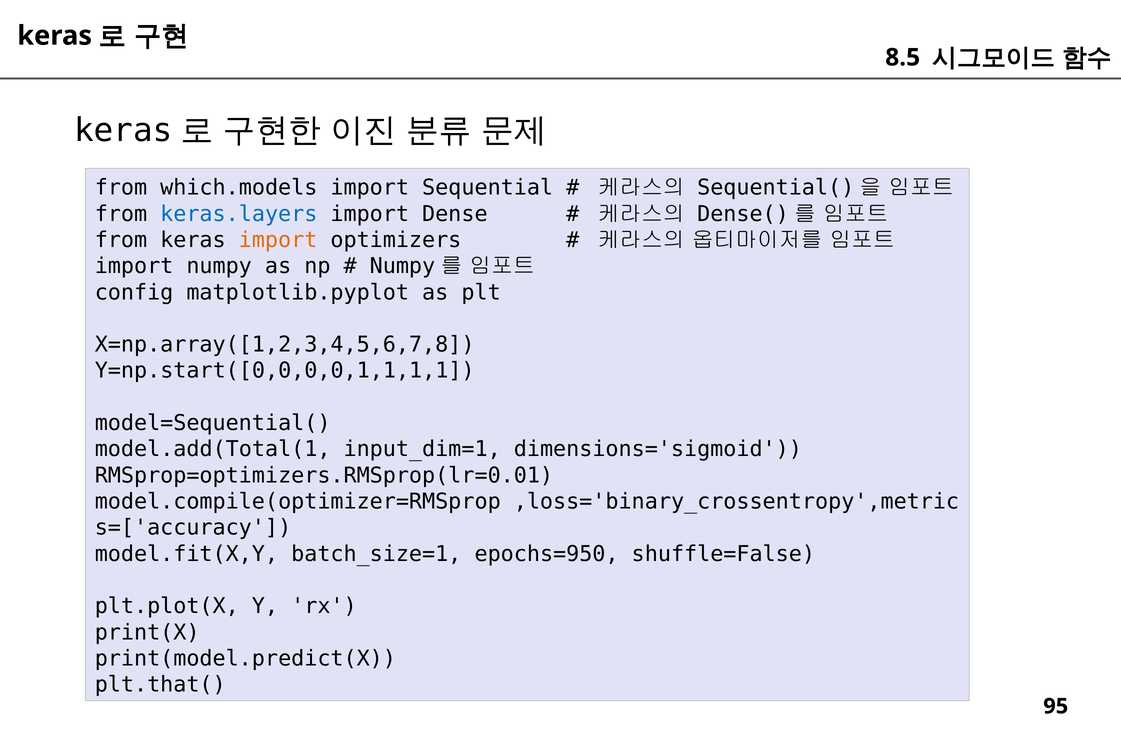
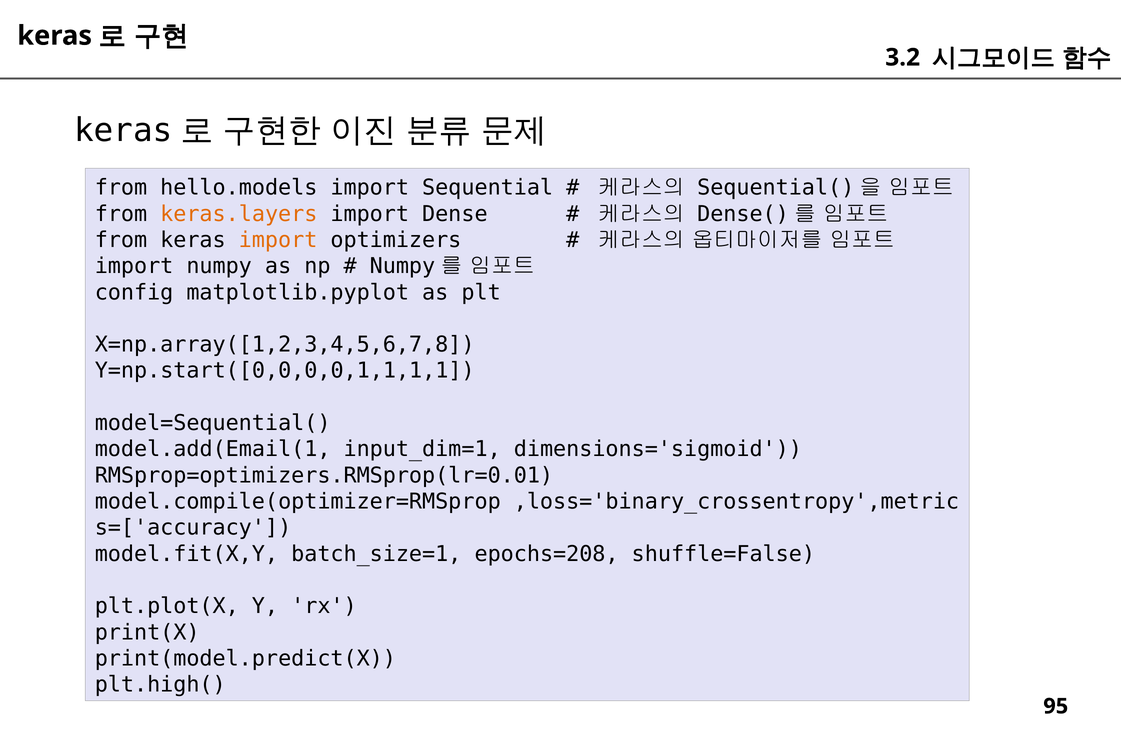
8.5: 8.5 -> 3.2 (903, 57)
which.models: which.models -> hello.models (239, 188)
keras.layers colour: blue -> orange (239, 214)
model.add(Total(1: model.add(Total(1 -> model.add(Email(1 (213, 449)
epochs=950: epochs=950 -> epochs=208 (547, 554)
plt.that(: plt.that( -> plt.high( (160, 685)
